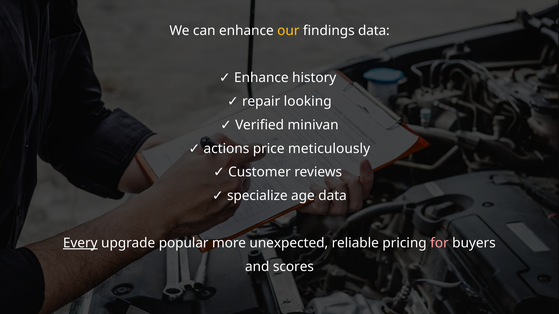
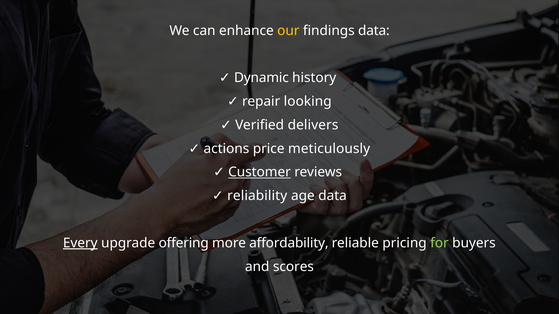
Enhance: Enhance -> Dynamic (261, 78)
minivan: minivan -> delivers (313, 125)
Customer underline: none -> present (260, 172)
specialize: specialize -> reliability (257, 196)
popular: popular -> offering (184, 243)
unexpected: unexpected -> affordability (289, 243)
for colour: pink -> light green (439, 243)
